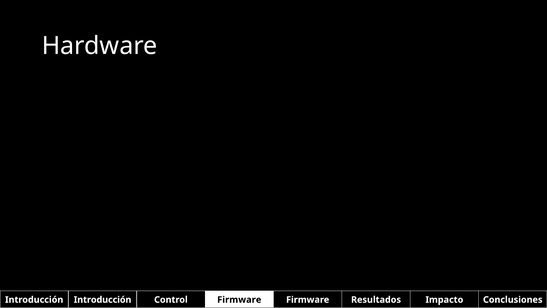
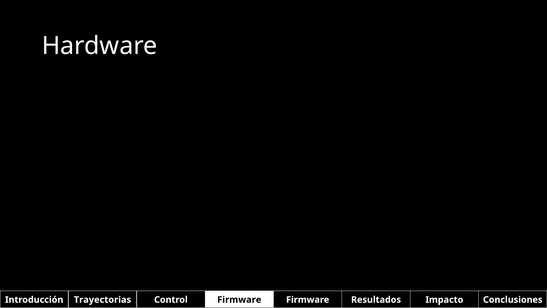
Introducción Introducción: Introducción -> Trayectorias (103, 299)
